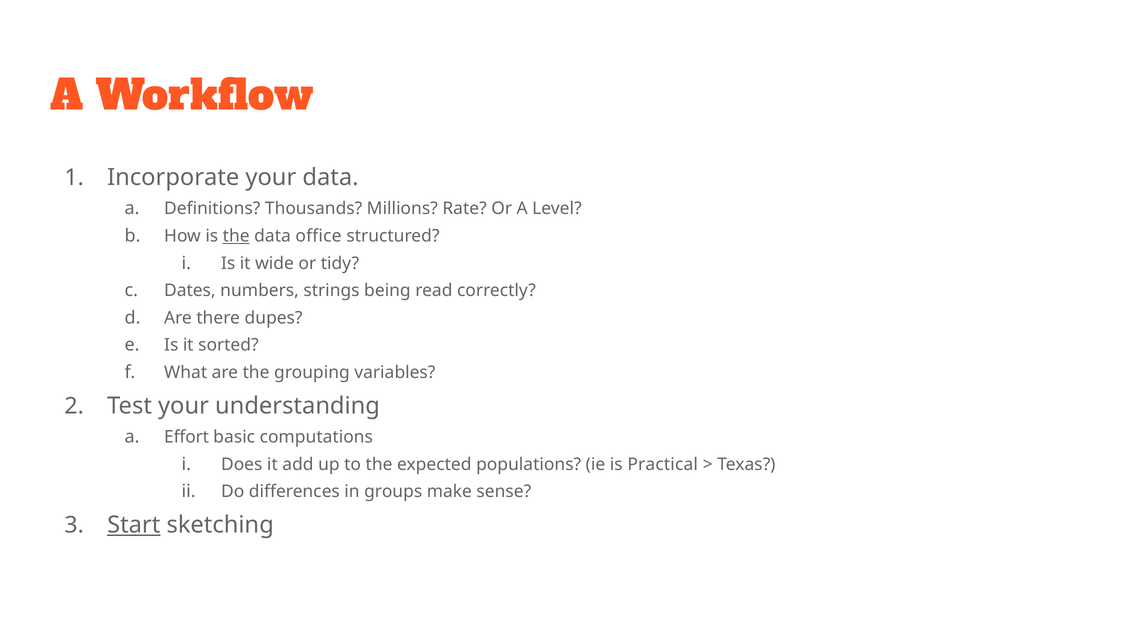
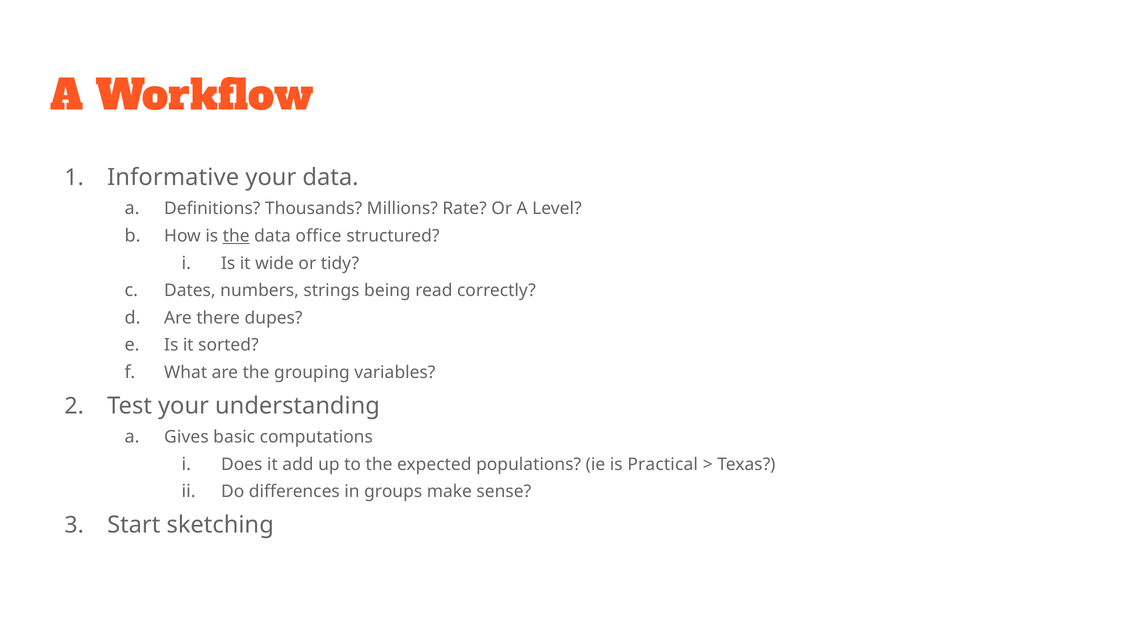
Incorporate: Incorporate -> Informative (173, 177)
Effort: Effort -> Gives (186, 437)
Start underline: present -> none (134, 525)
